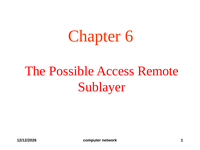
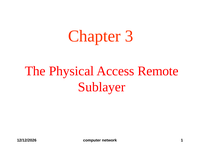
6: 6 -> 3 (129, 36)
Possible: Possible -> Physical (71, 71)
